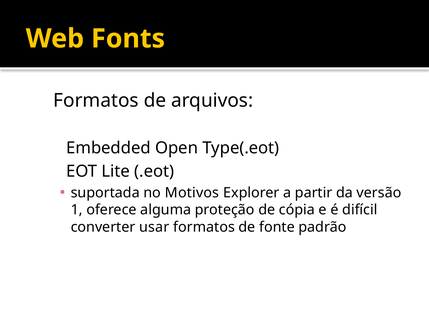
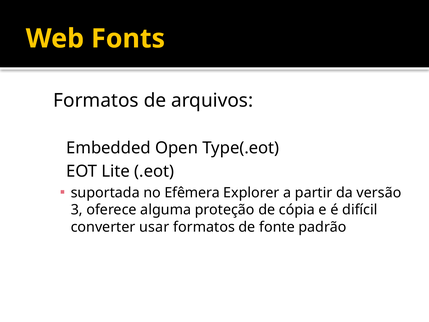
Motivos: Motivos -> Efêmera (192, 193)
1: 1 -> 3 (77, 210)
